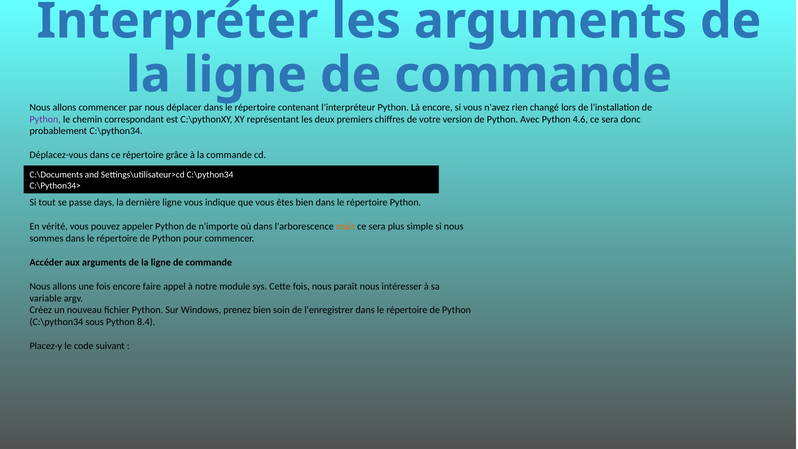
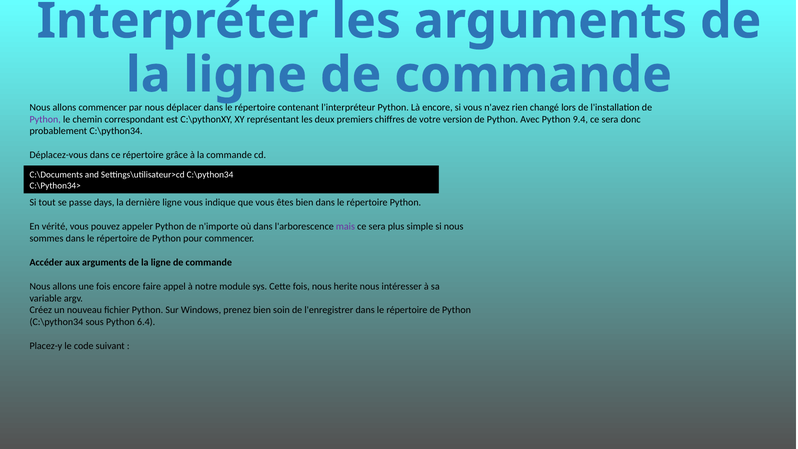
4.6: 4.6 -> 9.4 (580, 119)
mais colour: orange -> purple (345, 226)
paraît: paraît -> herite (346, 286)
8.4: 8.4 -> 6.4 (146, 322)
